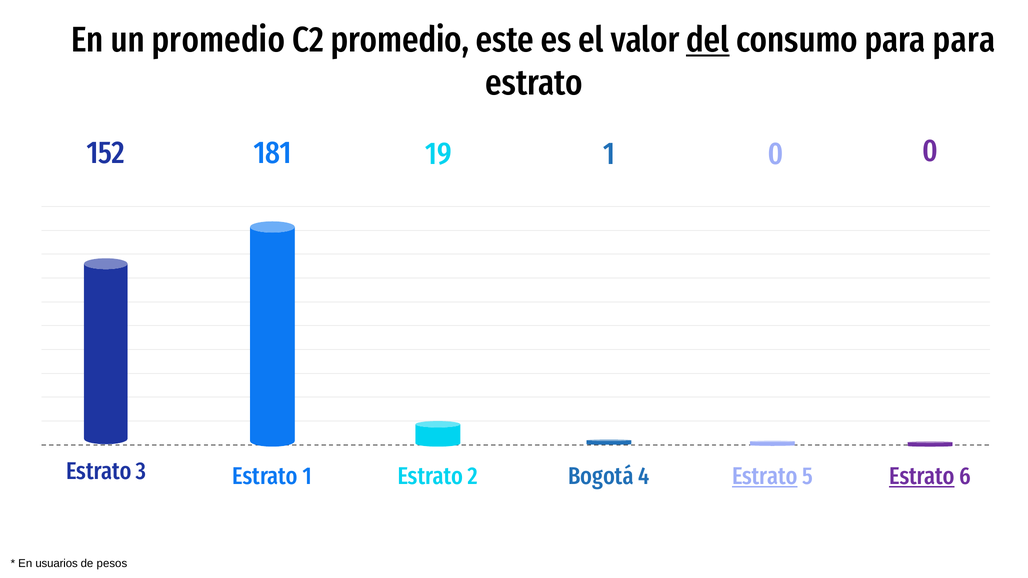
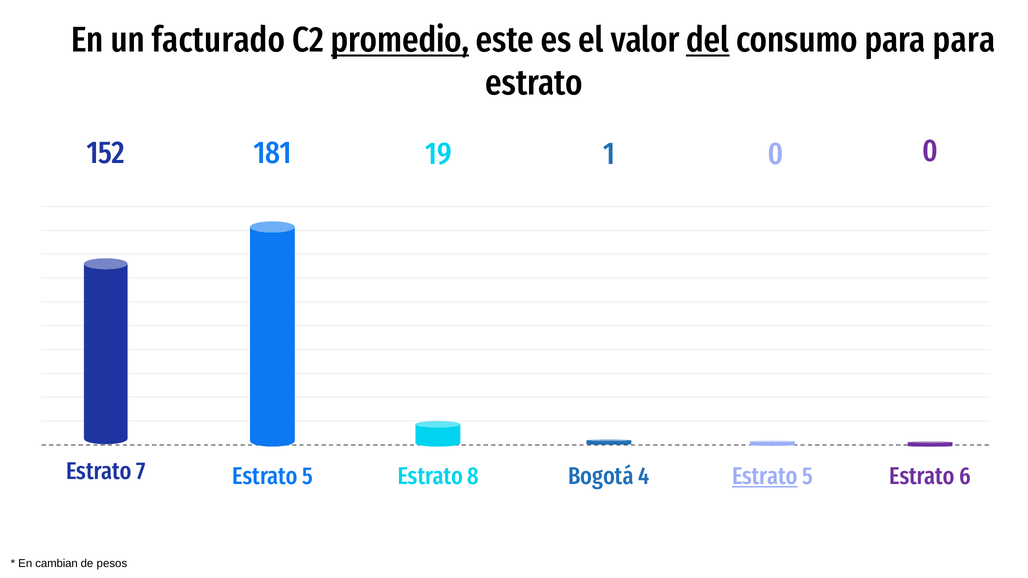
un promedio: promedio -> facturado (218, 40)
promedio underline: none -> present (400, 40)
3: 3 -> 7 (141, 471)
1: 1 -> 5 (308, 477)
2: 2 -> 8 (473, 477)
Estrato underline: present -> none (922, 477)
usuarios: usuarios -> cambian (57, 564)
